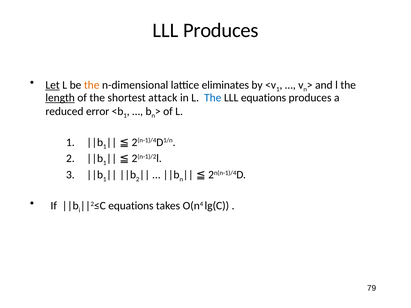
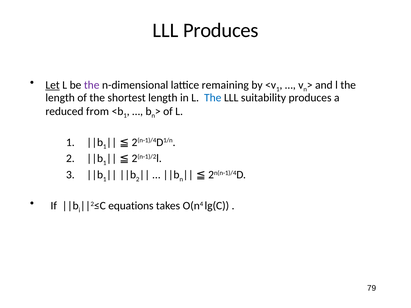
the colour: orange -> purple (92, 85)
eliminates: eliminates -> remaining (225, 85)
length underline: present -> none (60, 98)
shortest attack: attack -> length (163, 98)
LLL equations: equations -> suitability (264, 98)
error: error -> from (98, 111)
